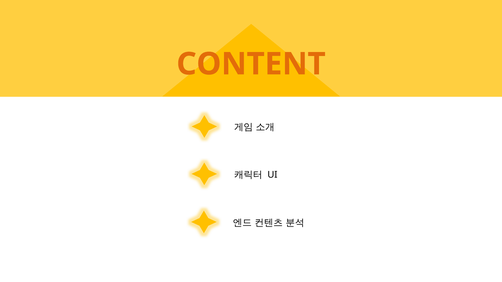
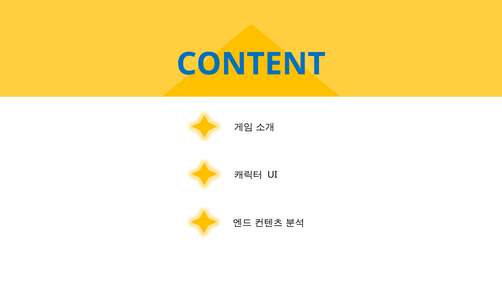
CONTENT colour: orange -> blue (251, 64)
